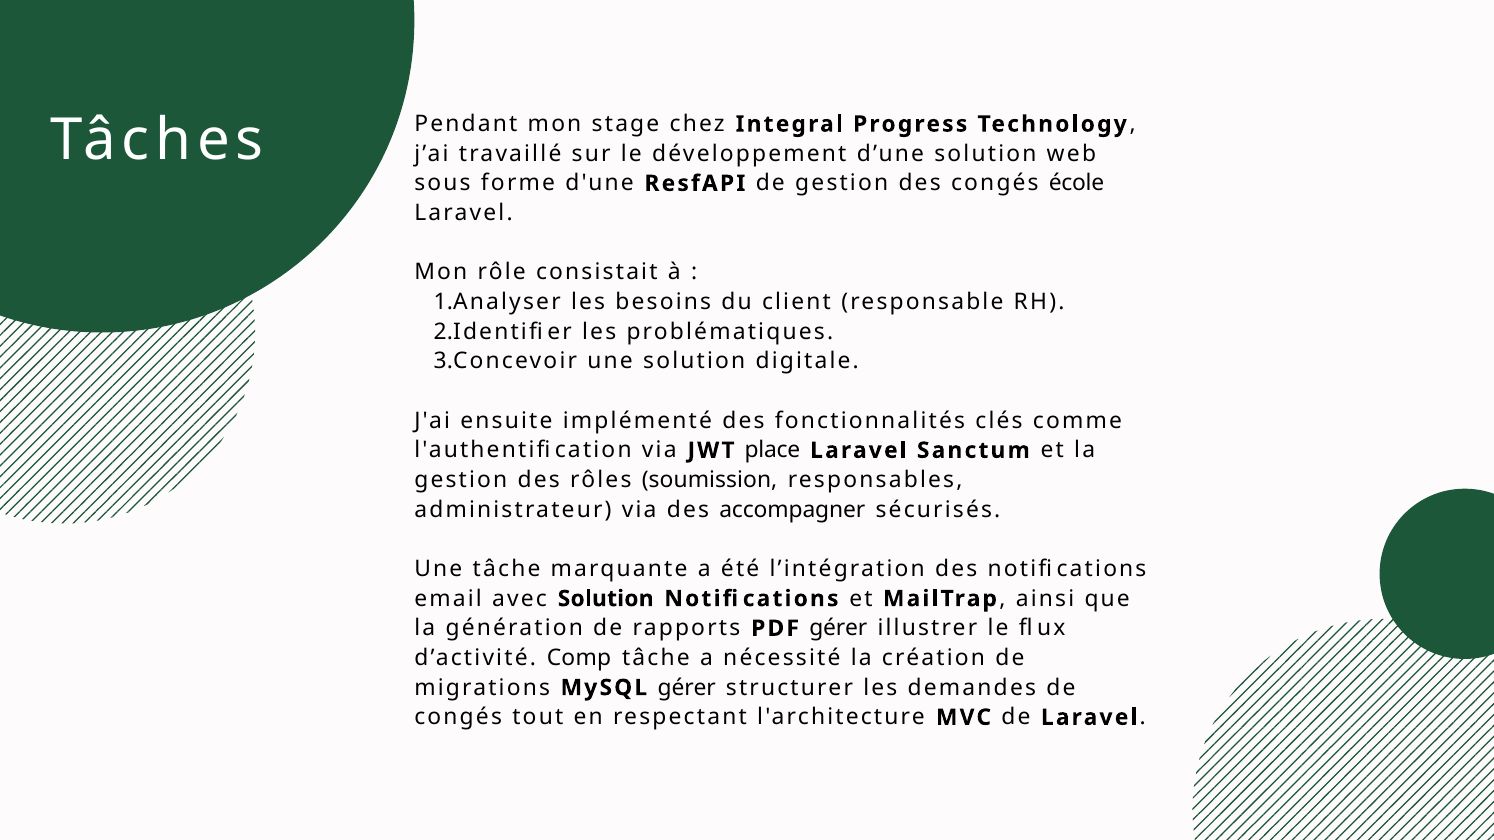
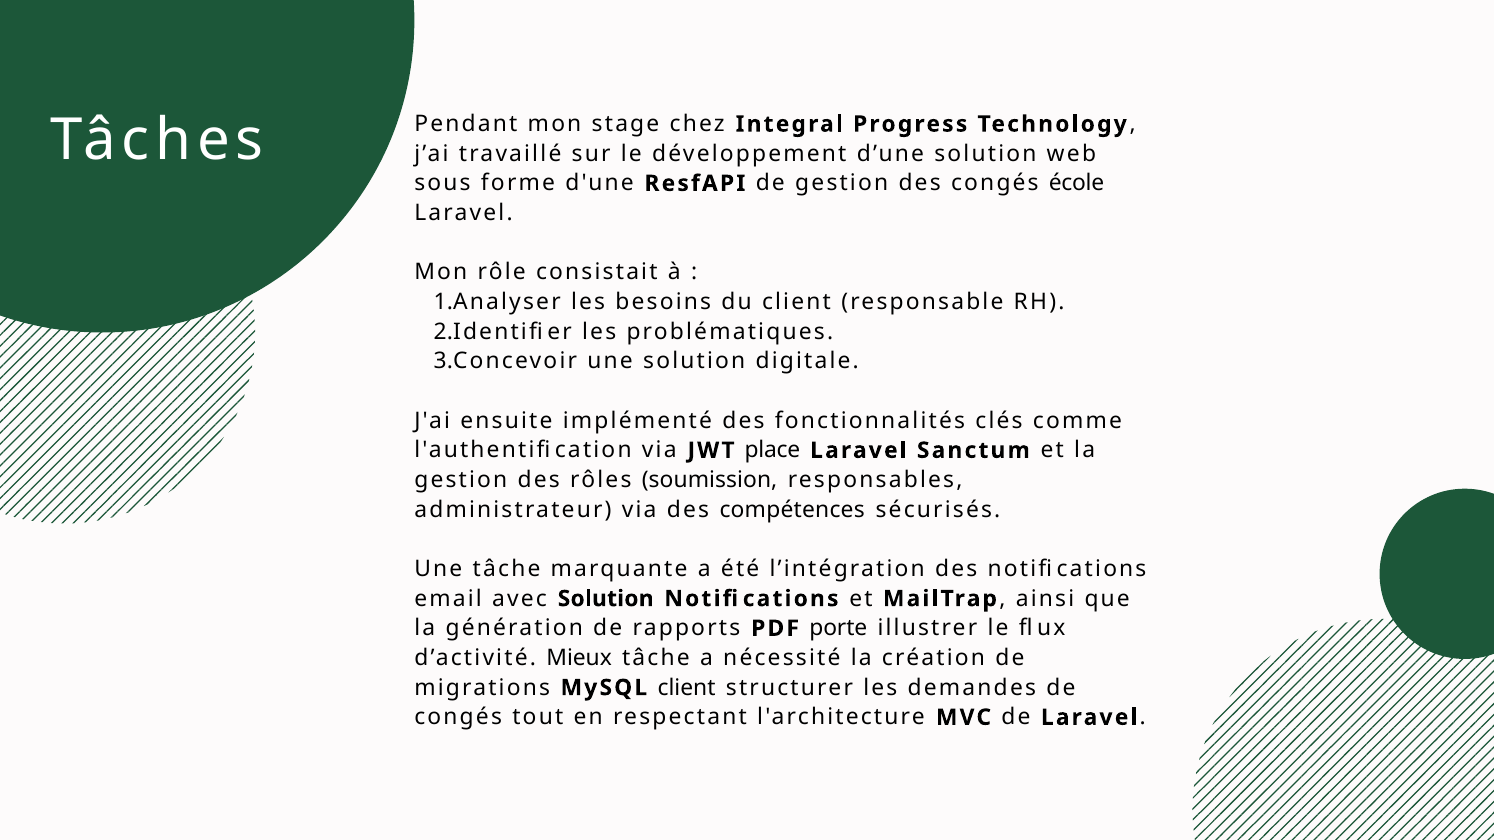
accompagner: accompagner -> compétences (792, 510)
PDF gérer: gérer -> porte (838, 629)
Comp: Comp -> Mieux (579, 658)
MySQL gérer: gérer -> client (687, 688)
